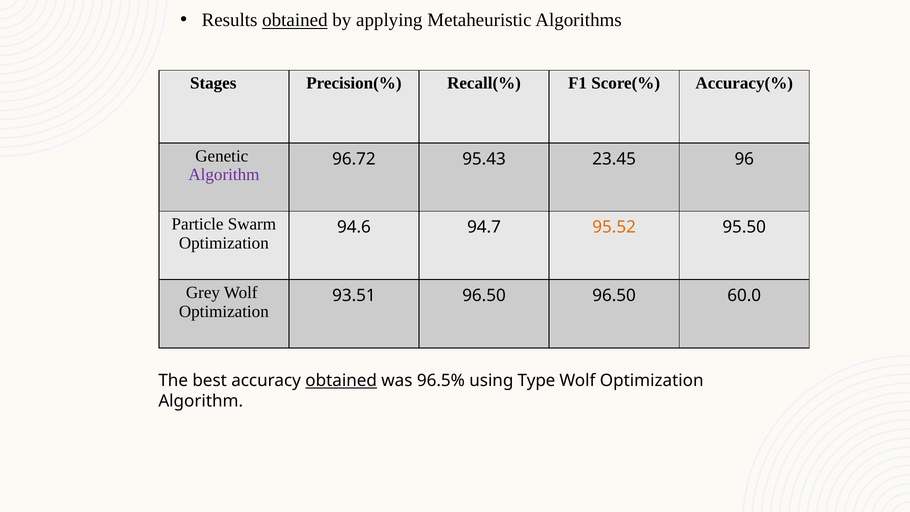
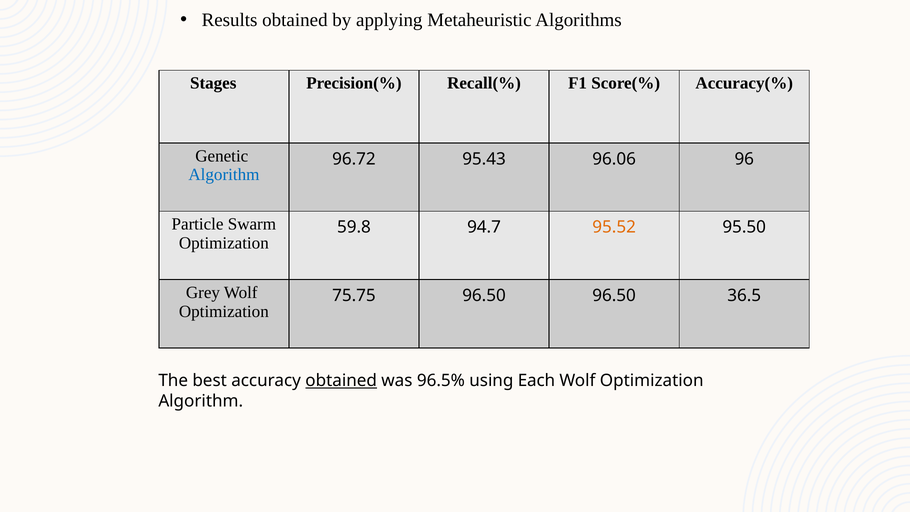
obtained underline: present -> none (295, 20)
23.45: 23.45 -> 96.06 (614, 159)
Algorithm colour: purple -> blue (224, 175)
94.6: 94.6 -> 59.8 (354, 227)
93.51: 93.51 -> 75.75 (354, 295)
60.0: 60.0 -> 36.5 (744, 295)
Type: Type -> Each (536, 381)
